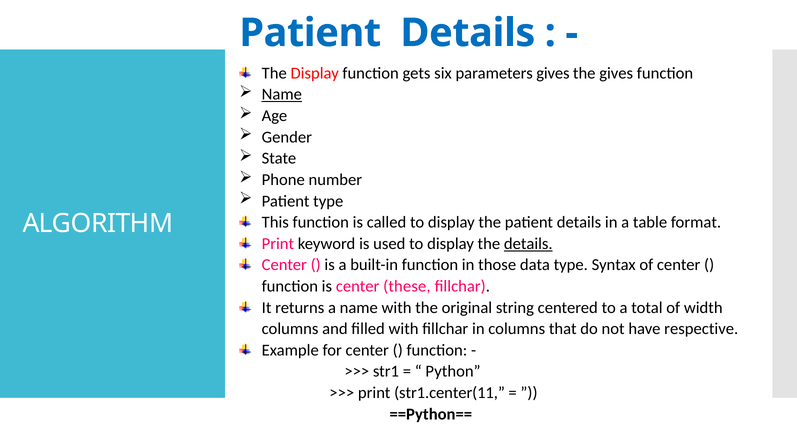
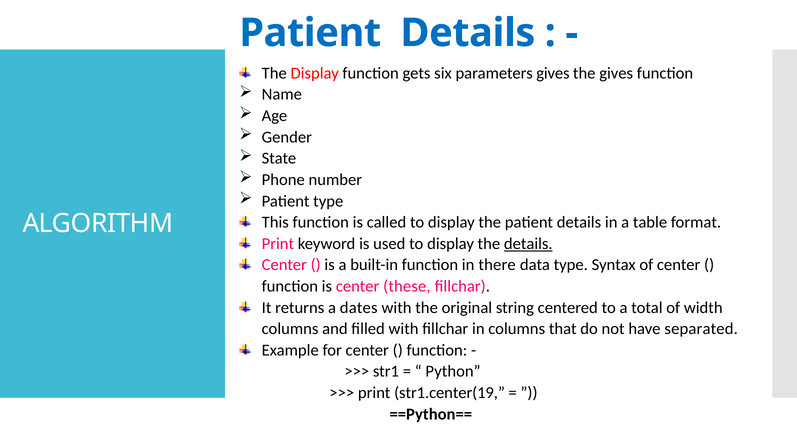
Name underline: present -> none (282, 95)
those: those -> there (497, 265)
a name: name -> dates (359, 308)
respective: respective -> separated (701, 329)
str1.center(11: str1.center(11 -> str1.center(19 (449, 393)
